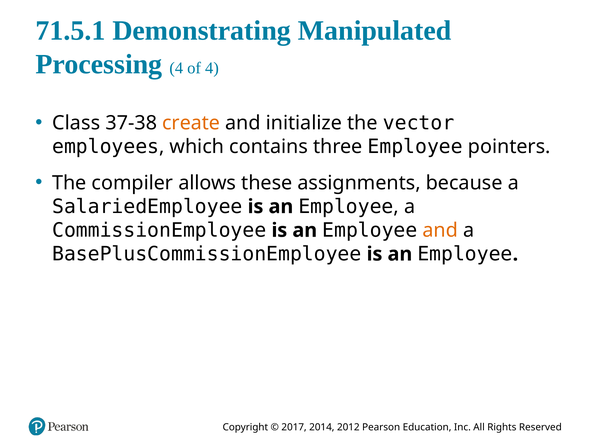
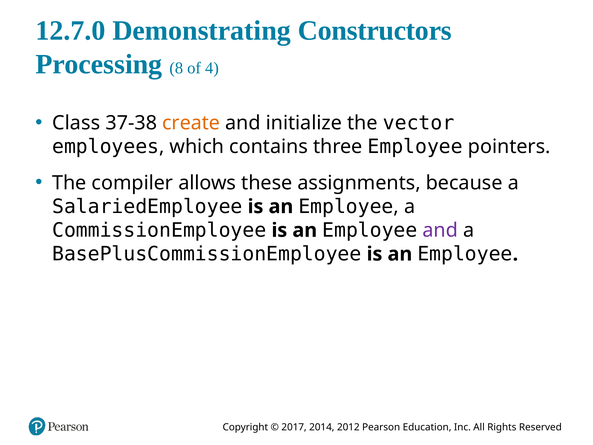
71.5.1: 71.5.1 -> 12.7.0 (71, 31)
Manipulated: Manipulated -> Constructors (375, 31)
Processing 4: 4 -> 8 (176, 68)
and colour: orange -> purple (440, 230)
